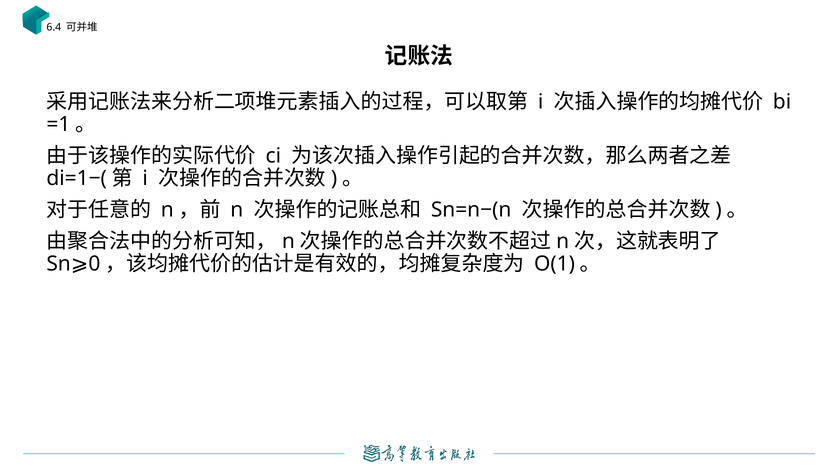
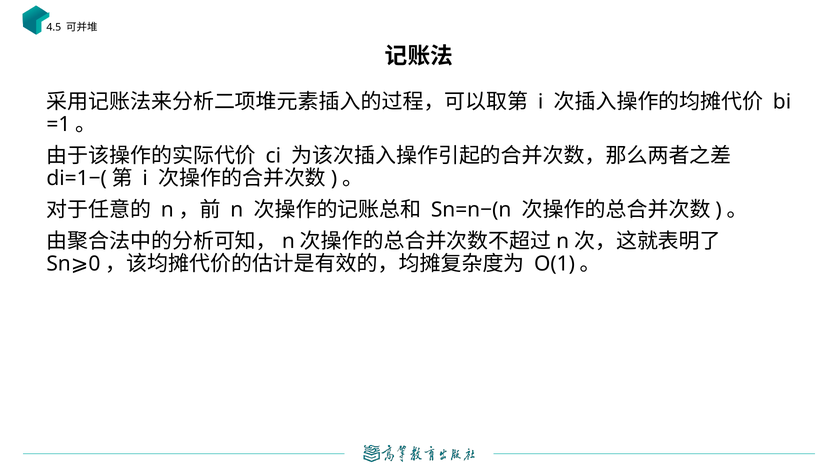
6.4: 6.4 -> 4.5 (54, 27)
